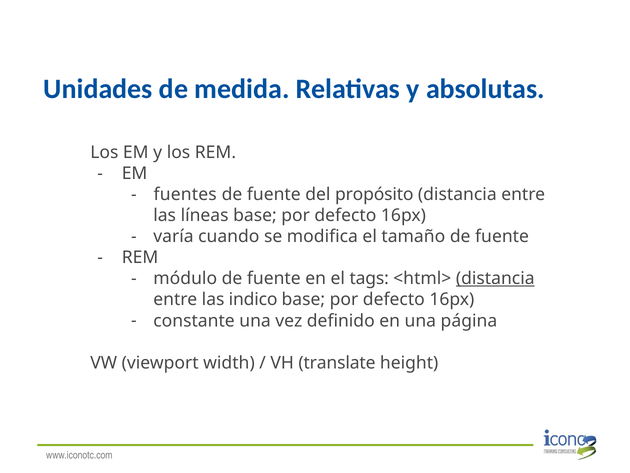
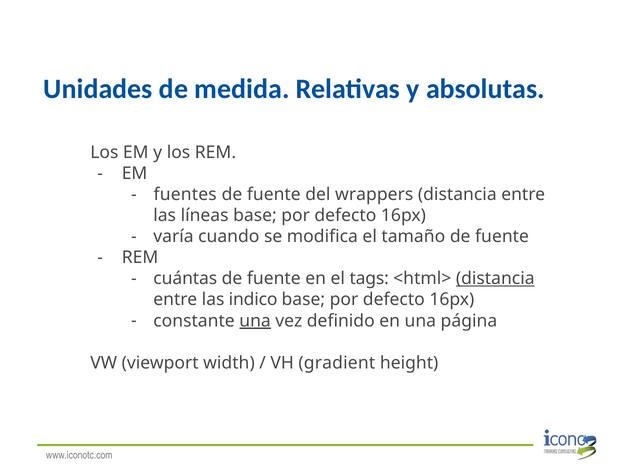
propósito: propósito -> wrappers (374, 194)
módulo: módulo -> cuántas (185, 278)
una underline: none -> present (255, 320)
translate: translate -> gradient (337, 362)
